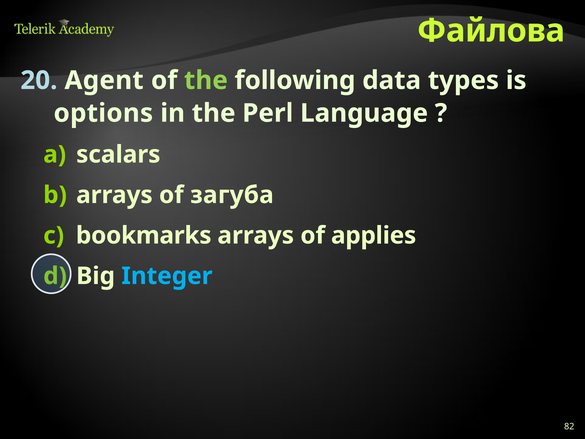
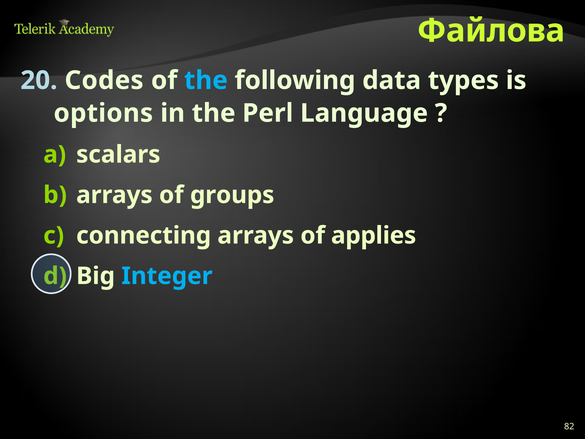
Agent: Agent -> Codes (104, 80)
the colour: light green -> light blue (206, 80)
загуба: загуба -> groups (232, 195)
bookmarks: bookmarks -> connecting (144, 235)
